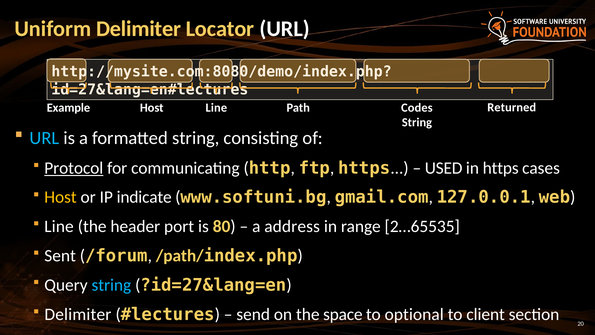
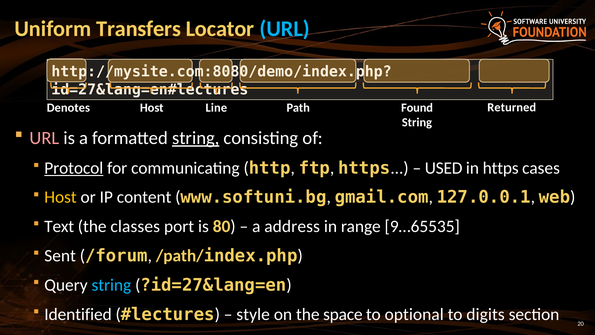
Uniform Delimiter: Delimiter -> Transfers (139, 29)
URL colour: white -> light blue (285, 29)
Example: Example -> Denotes (68, 108)
Codes: Codes -> Found (417, 108)
URL colour: light blue -> pink (44, 138)
string underline: none -> present (196, 138)
indicate: indicate -> content (144, 197)
Line: Line -> Text (59, 226)
header: header -> classes (135, 226)
2…65535: 2…65535 -> 9…65535 (422, 226)
Delimiter: Delimiter -> Identified (78, 314)
send: send -> style (253, 314)
client: client -> digits (486, 314)
